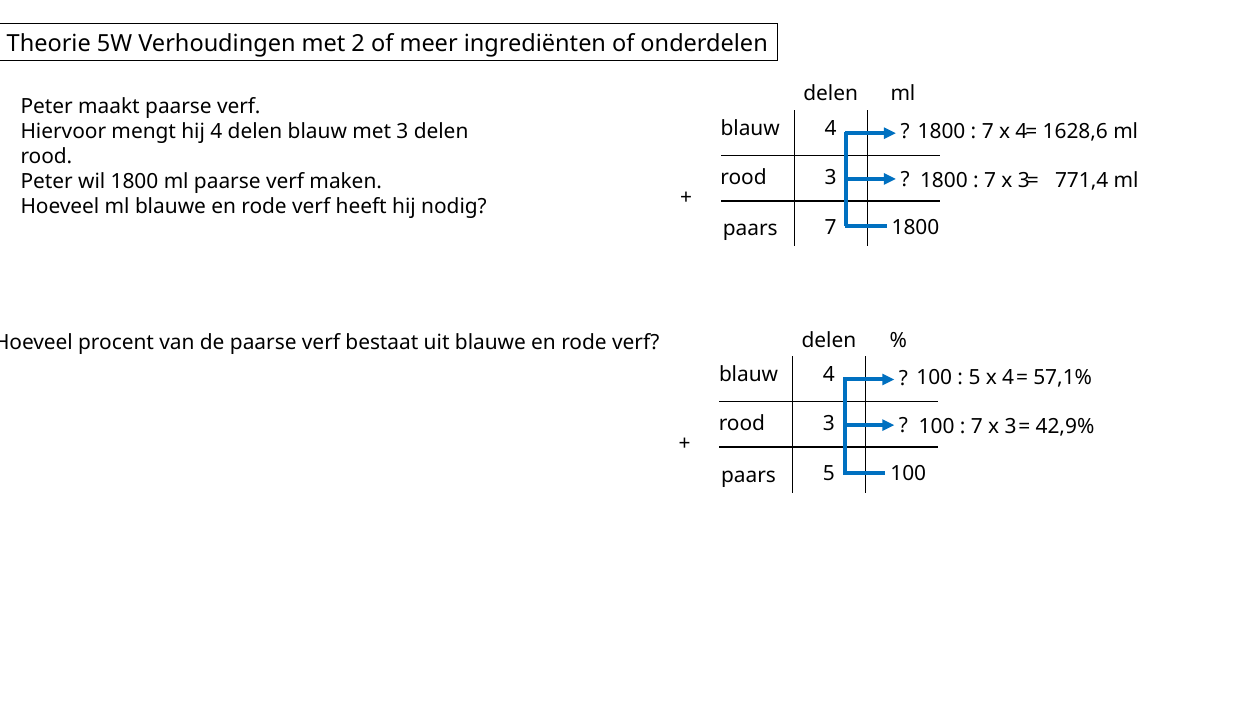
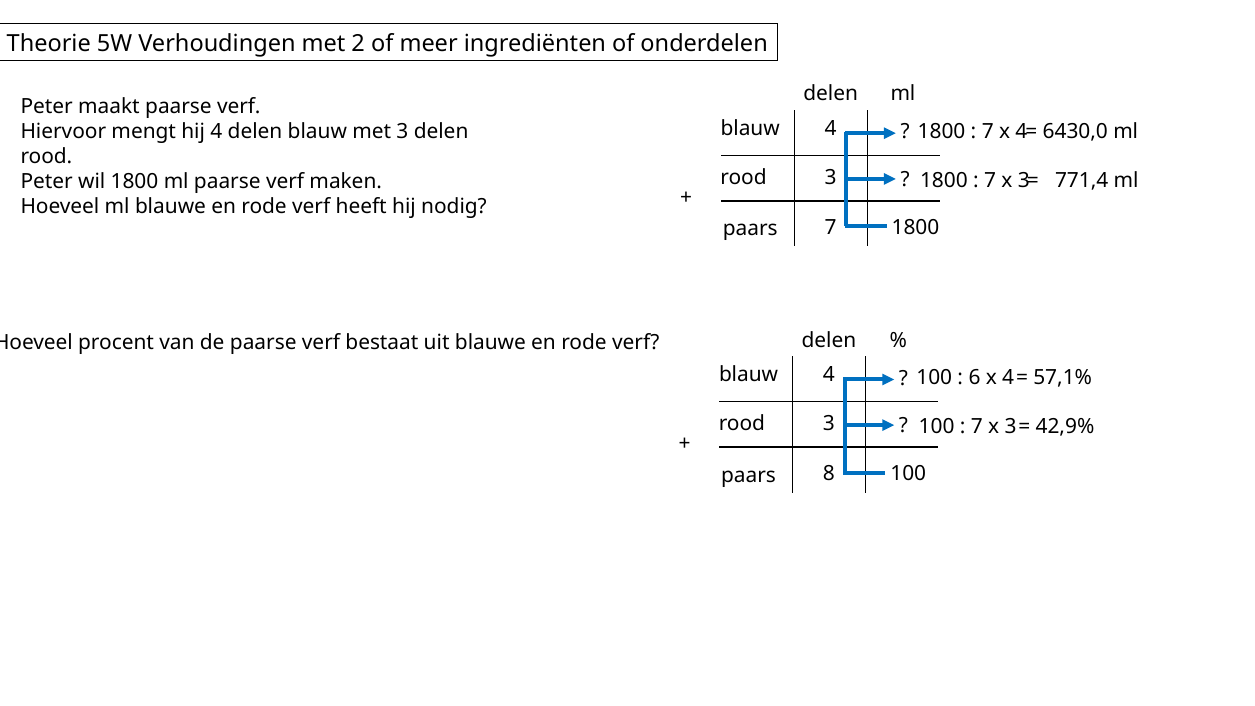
1628,6: 1628,6 -> 6430,0 (1075, 131)
5: 5 -> 6 (975, 378)
paars 5: 5 -> 8 (829, 474)
